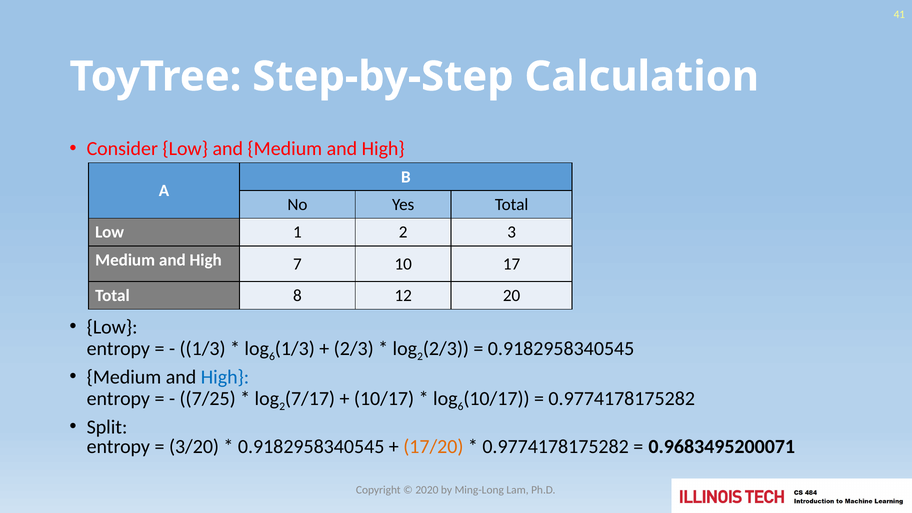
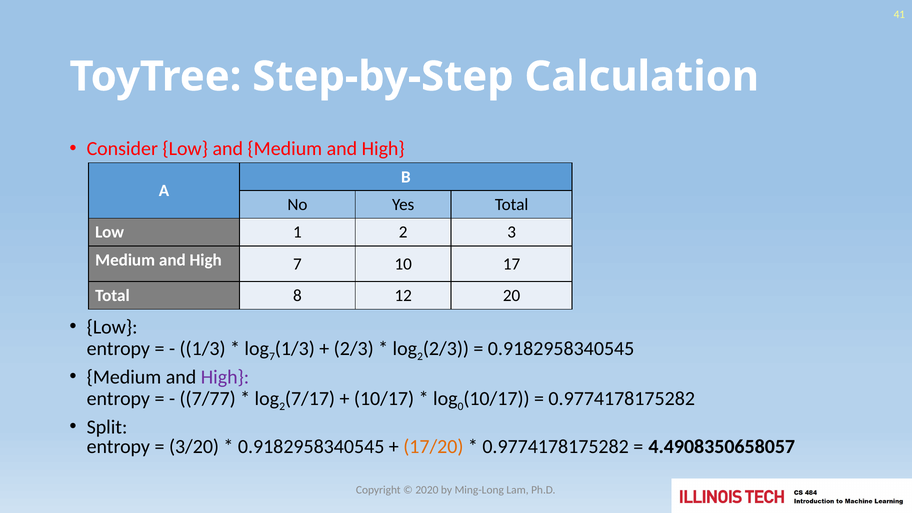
6: 6 -> 7 (272, 356)
High colour: blue -> purple (225, 377)
7/25: 7/25 -> 7/77 (208, 399)
6: 6 -> 0 (461, 406)
0.9683495200071: 0.9683495200071 -> 4.4908350658057 (722, 446)
